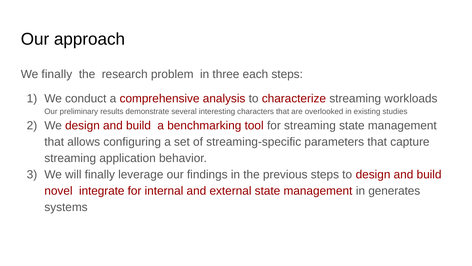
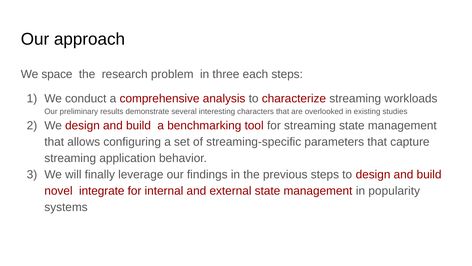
We finally: finally -> space (57, 74)
generates: generates -> popularity (394, 191)
